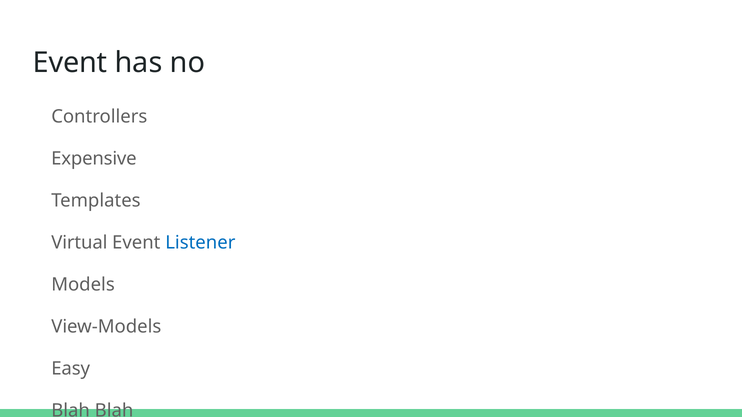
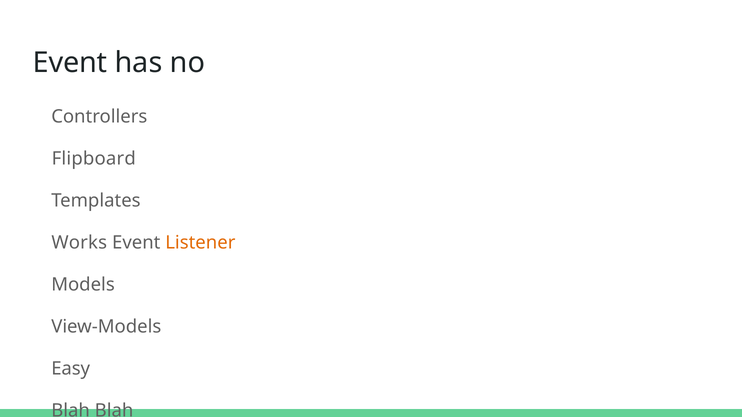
Expensive: Expensive -> Flipboard (94, 159)
Virtual: Virtual -> Works (79, 243)
Listener colour: blue -> orange (200, 243)
